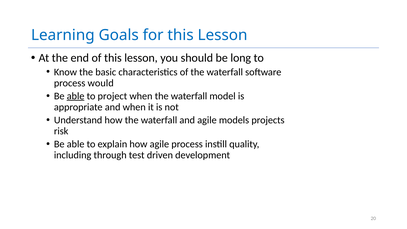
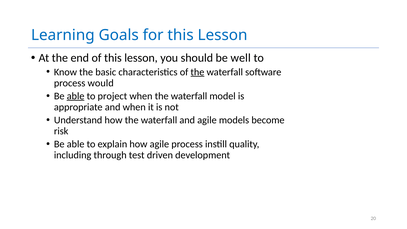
long: long -> well (241, 58)
the underline: none -> present (197, 72)
projects: projects -> become (268, 120)
